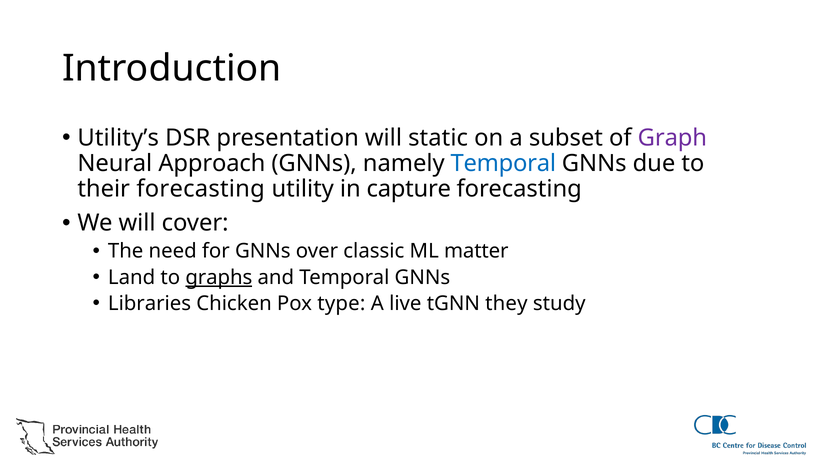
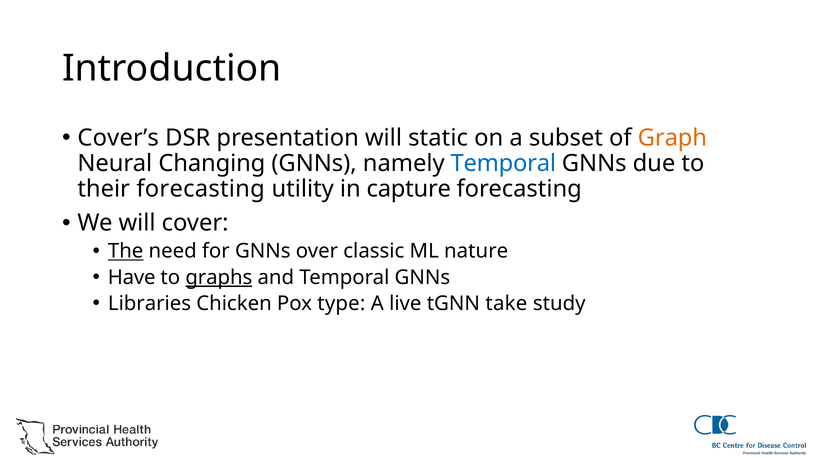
Utility’s: Utility’s -> Cover’s (118, 138)
Graph colour: purple -> orange (672, 138)
Approach: Approach -> Changing (212, 163)
The underline: none -> present (126, 251)
matter: matter -> nature (476, 251)
Land: Land -> Have (132, 278)
they: they -> take (506, 304)
